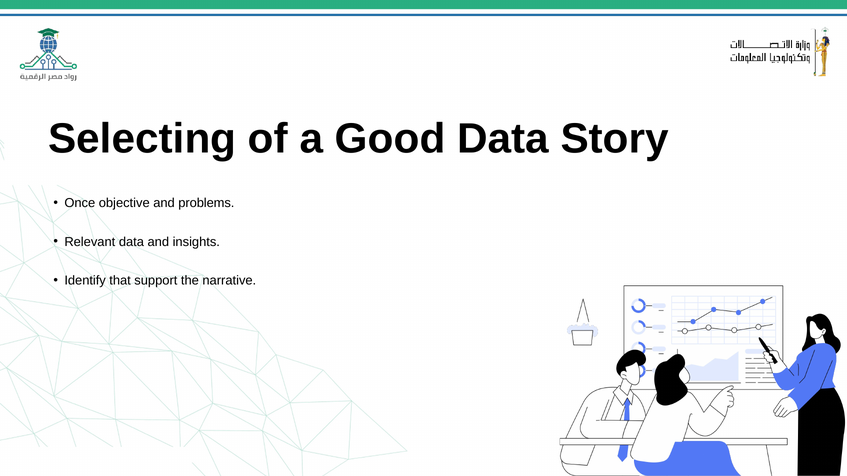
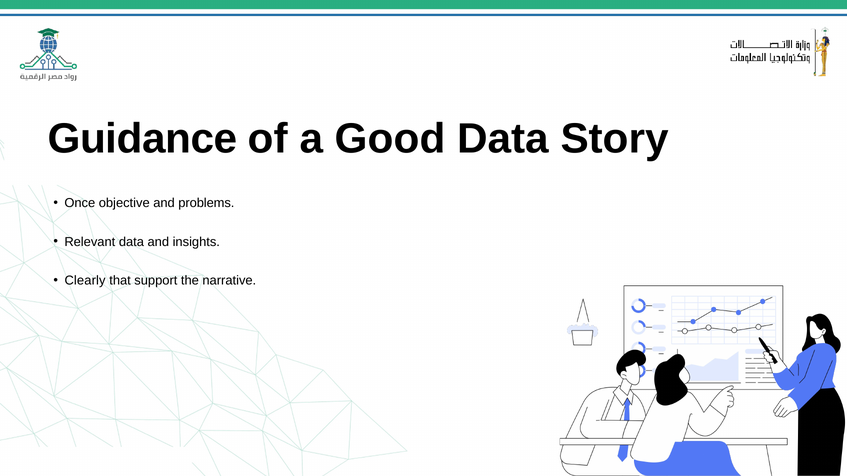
Selecting: Selecting -> Guidance (142, 139)
Identify: Identify -> Clearly (85, 281)
